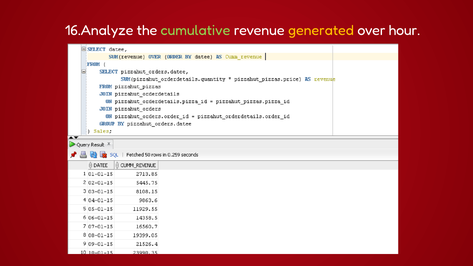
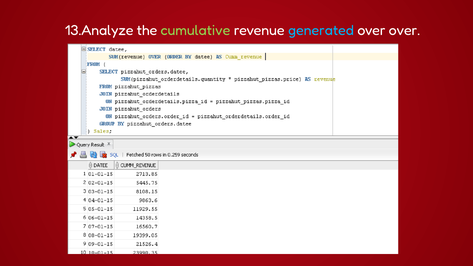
16.Analyze: 16.Analyze -> 13.Analyze (99, 30)
generated colour: yellow -> light blue (321, 30)
over hour: hour -> over (404, 30)
